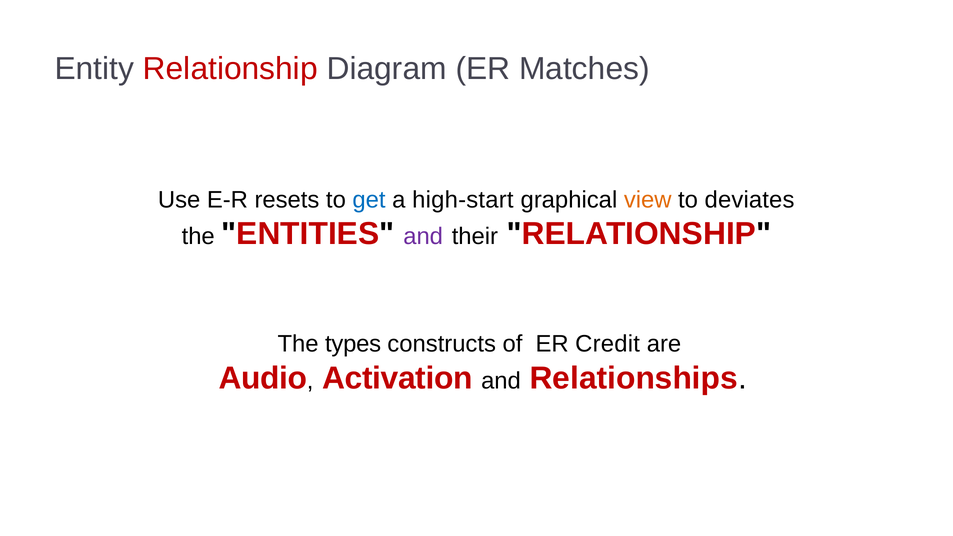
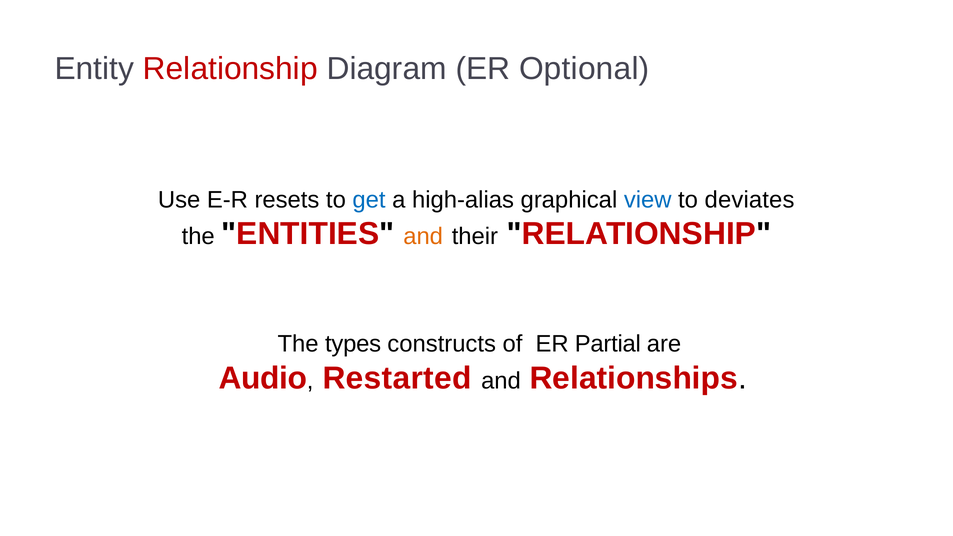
Matches: Matches -> Optional (584, 69)
high-start: high-start -> high-alias (463, 200)
view colour: orange -> blue (648, 200)
and colour: purple -> orange (423, 236)
Credit: Credit -> Partial (608, 344)
Activation: Activation -> Restarted (397, 378)
